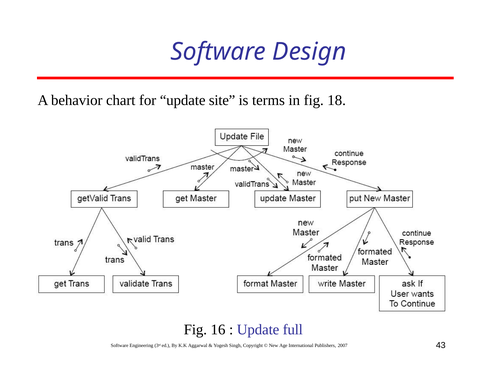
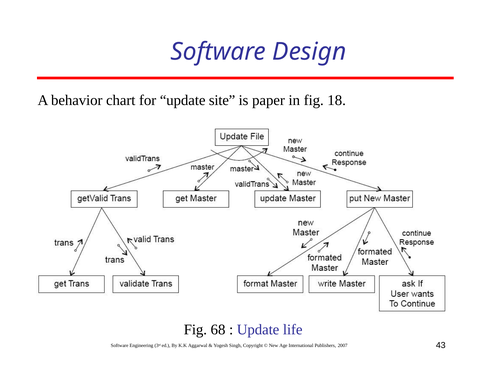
terms: terms -> paper (268, 100)
16: 16 -> 68 (218, 329)
full: full -> life (293, 329)
